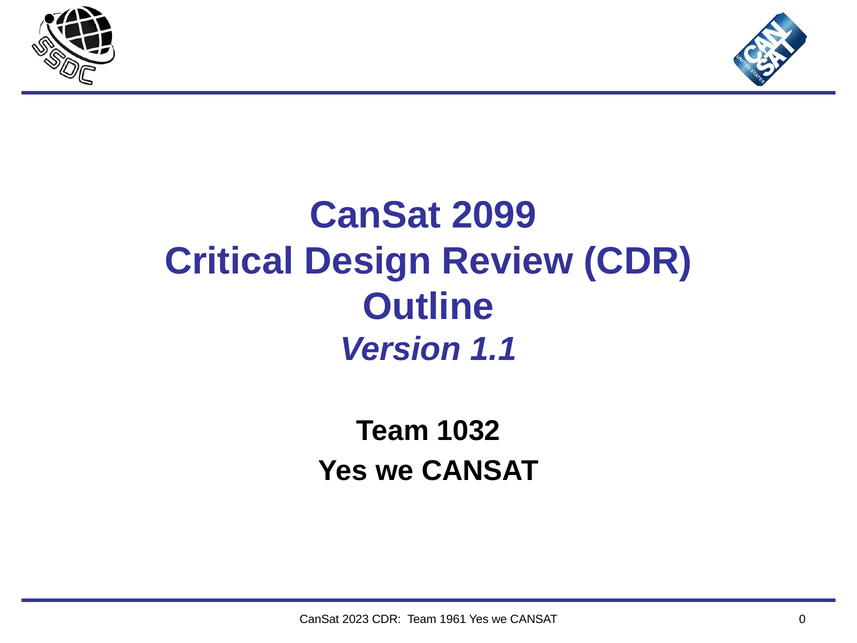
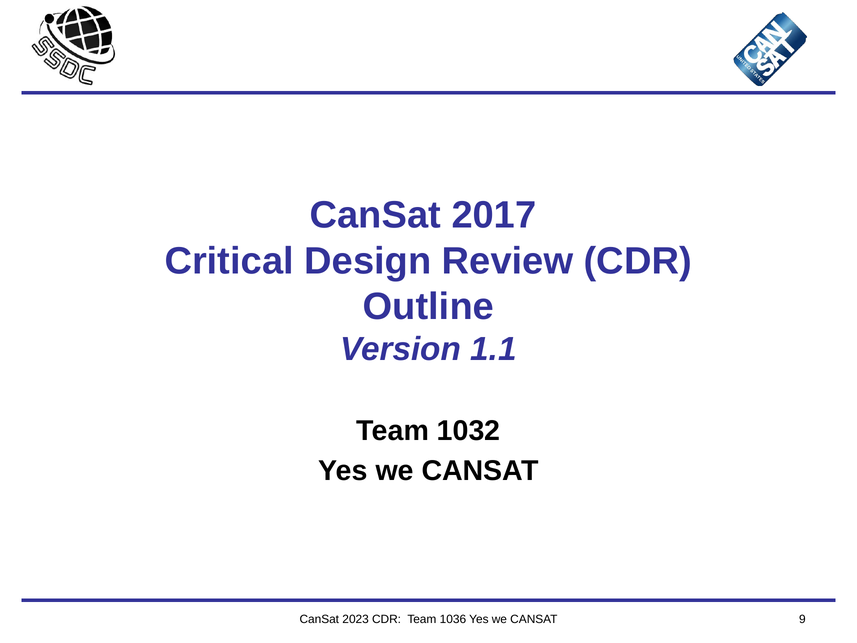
2099: 2099 -> 2017 (494, 215)
1961: 1961 -> 1036 (453, 619)
0: 0 -> 9 (802, 619)
